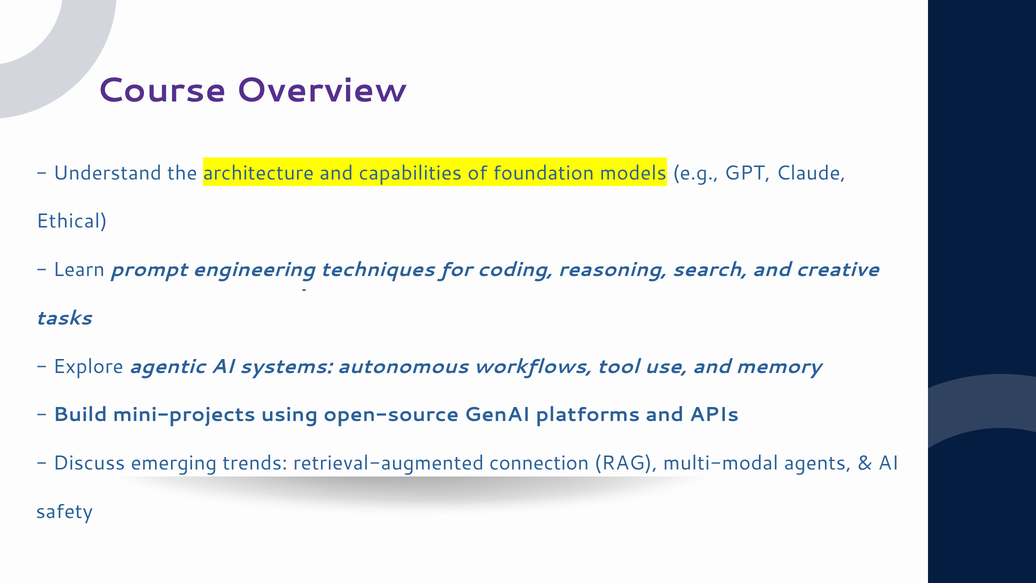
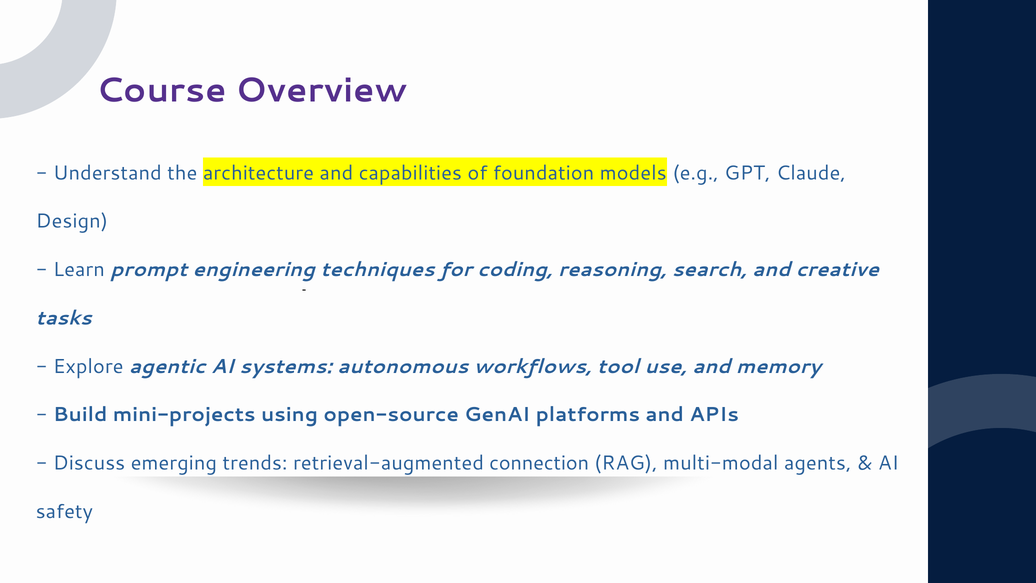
Ethical: Ethical -> Design (72, 221)
